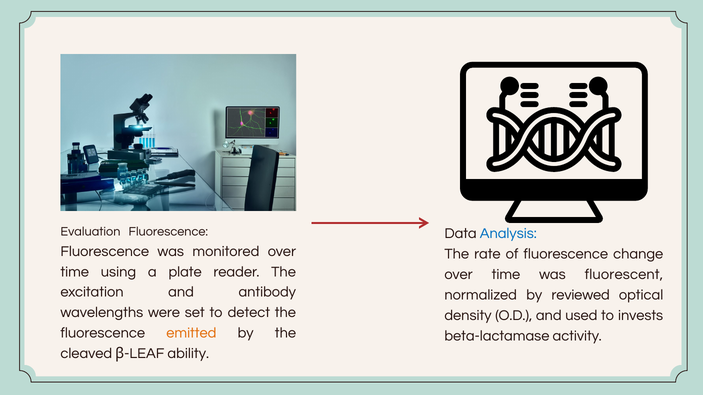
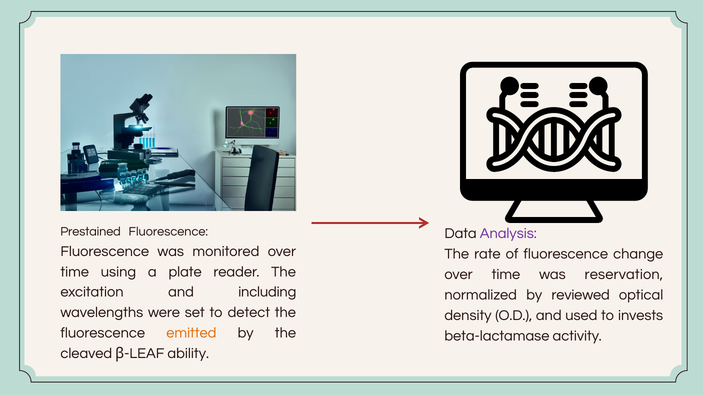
Evaluation: Evaluation -> Prestained (91, 232)
Analysis colour: blue -> purple (508, 234)
fluorescent: fluorescent -> reservation (624, 275)
antibody: antibody -> including (267, 292)
